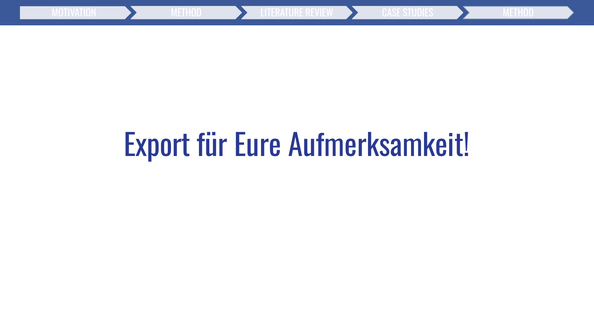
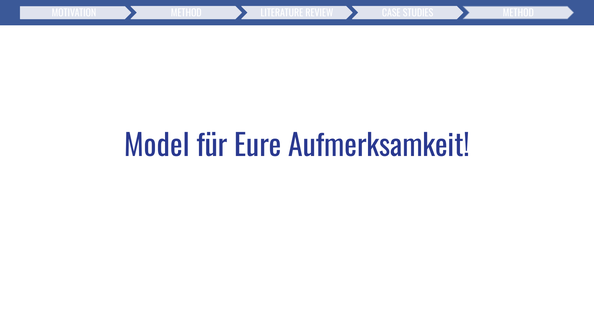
Export: Export -> Model (157, 147)
